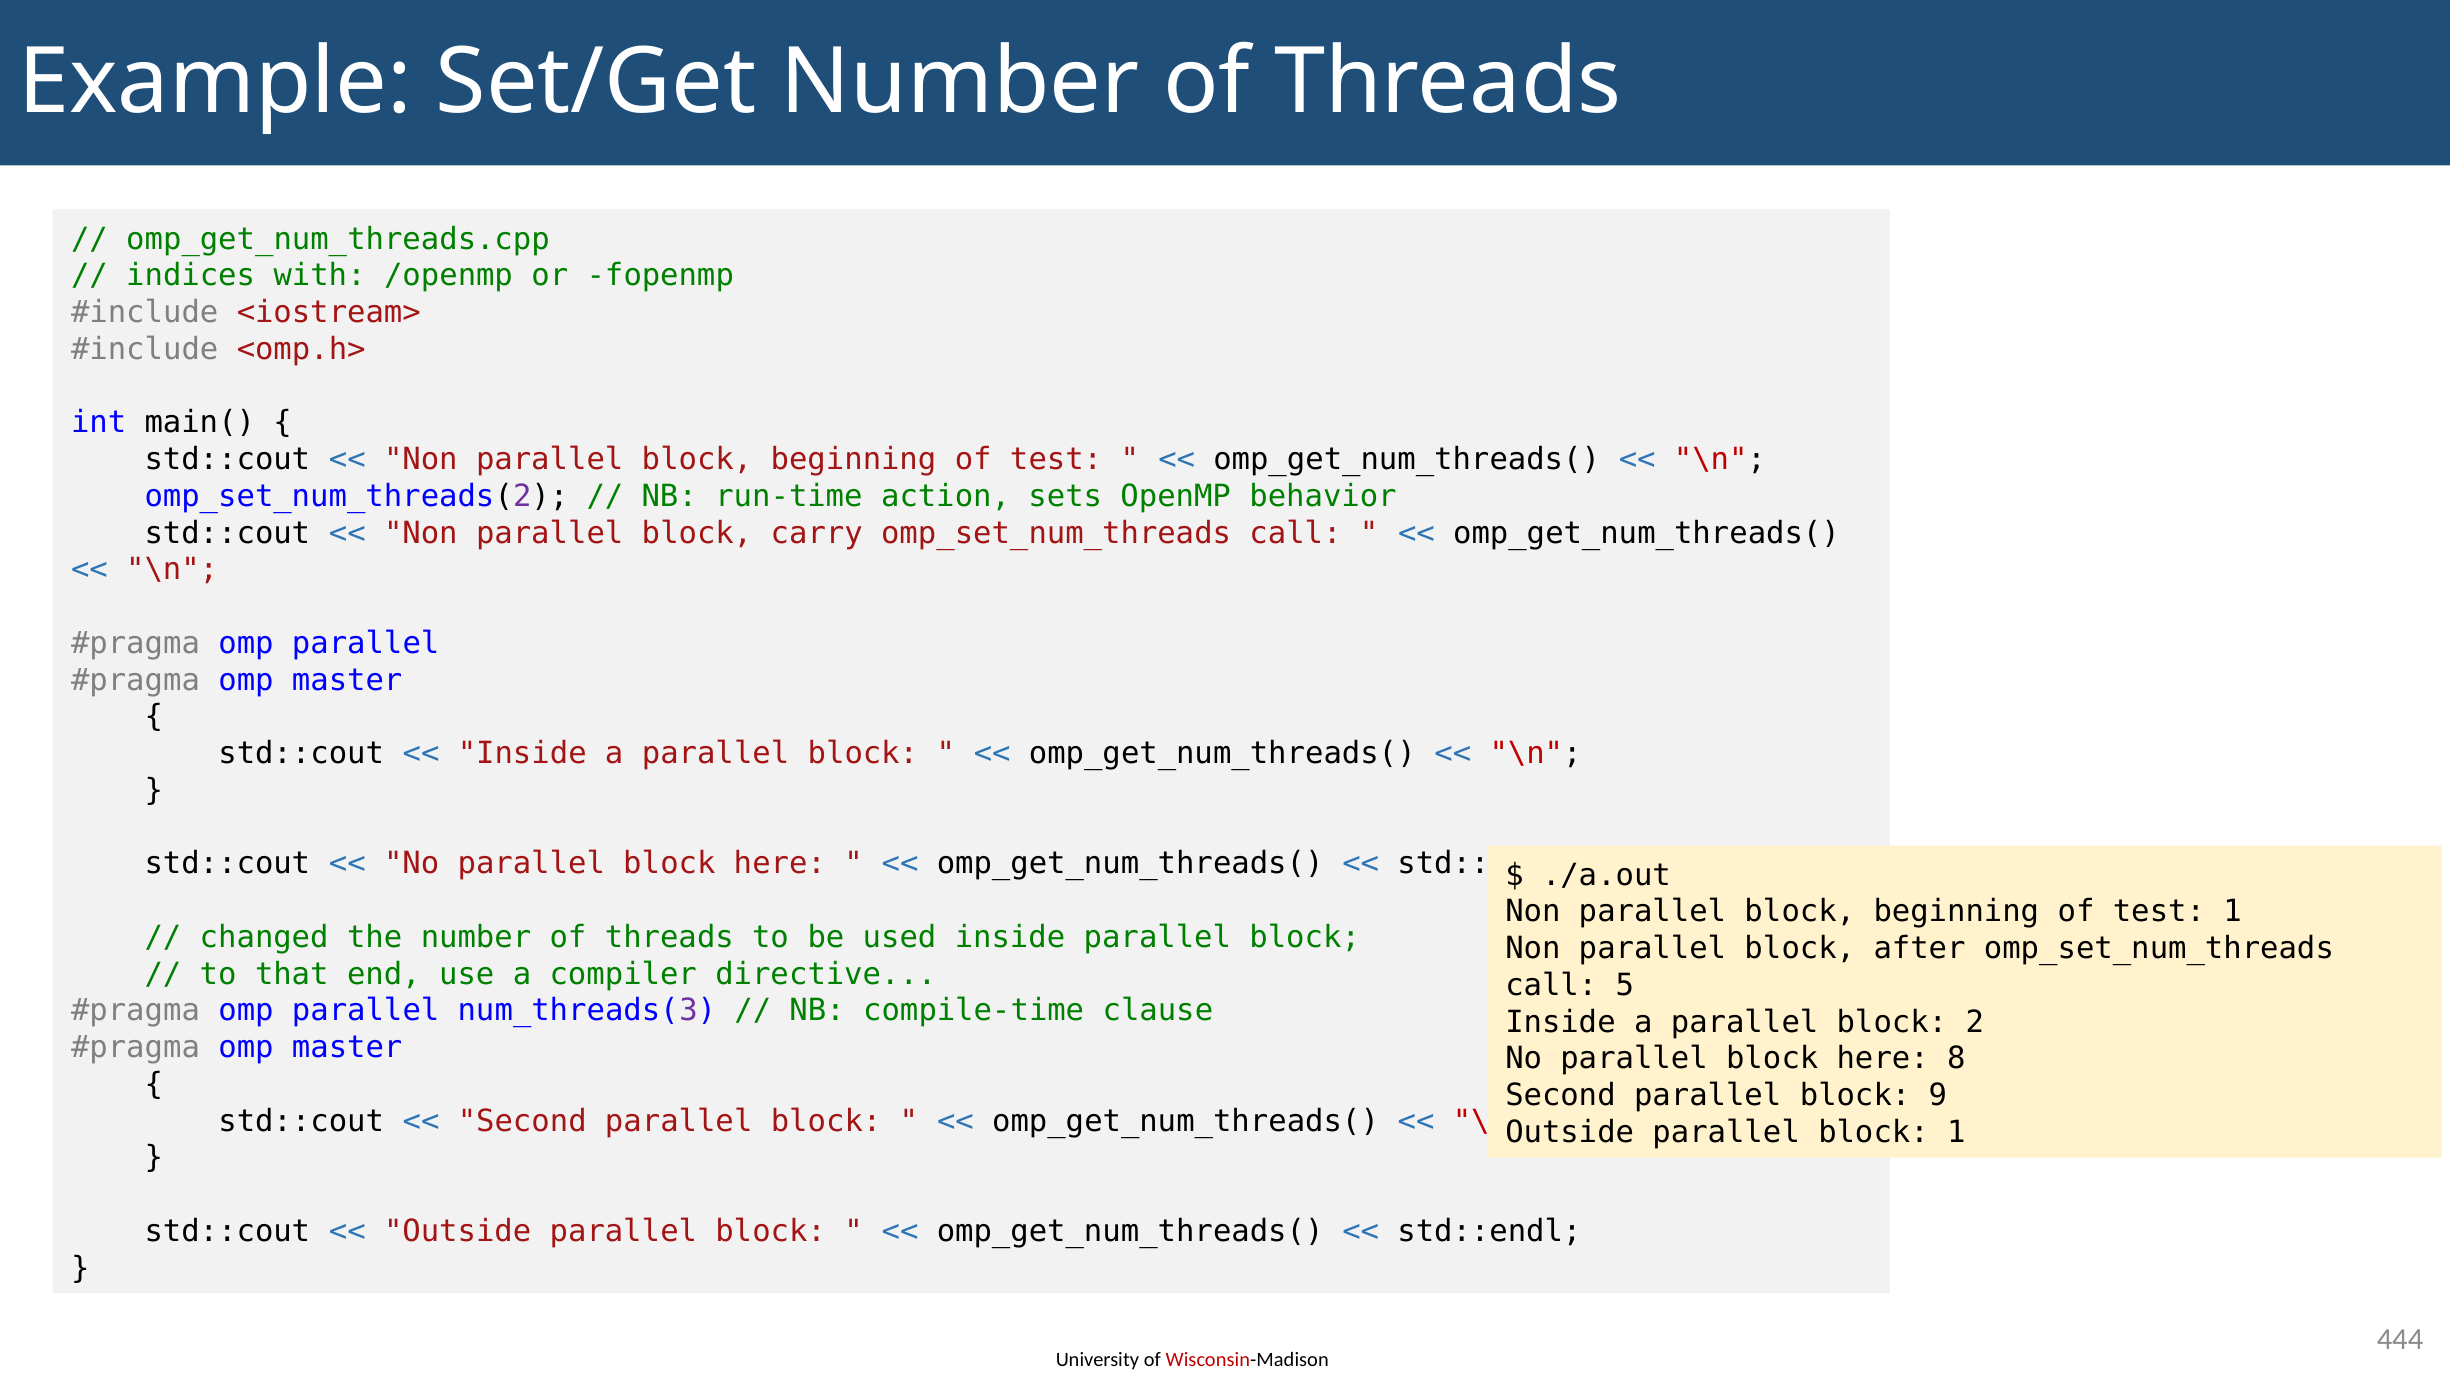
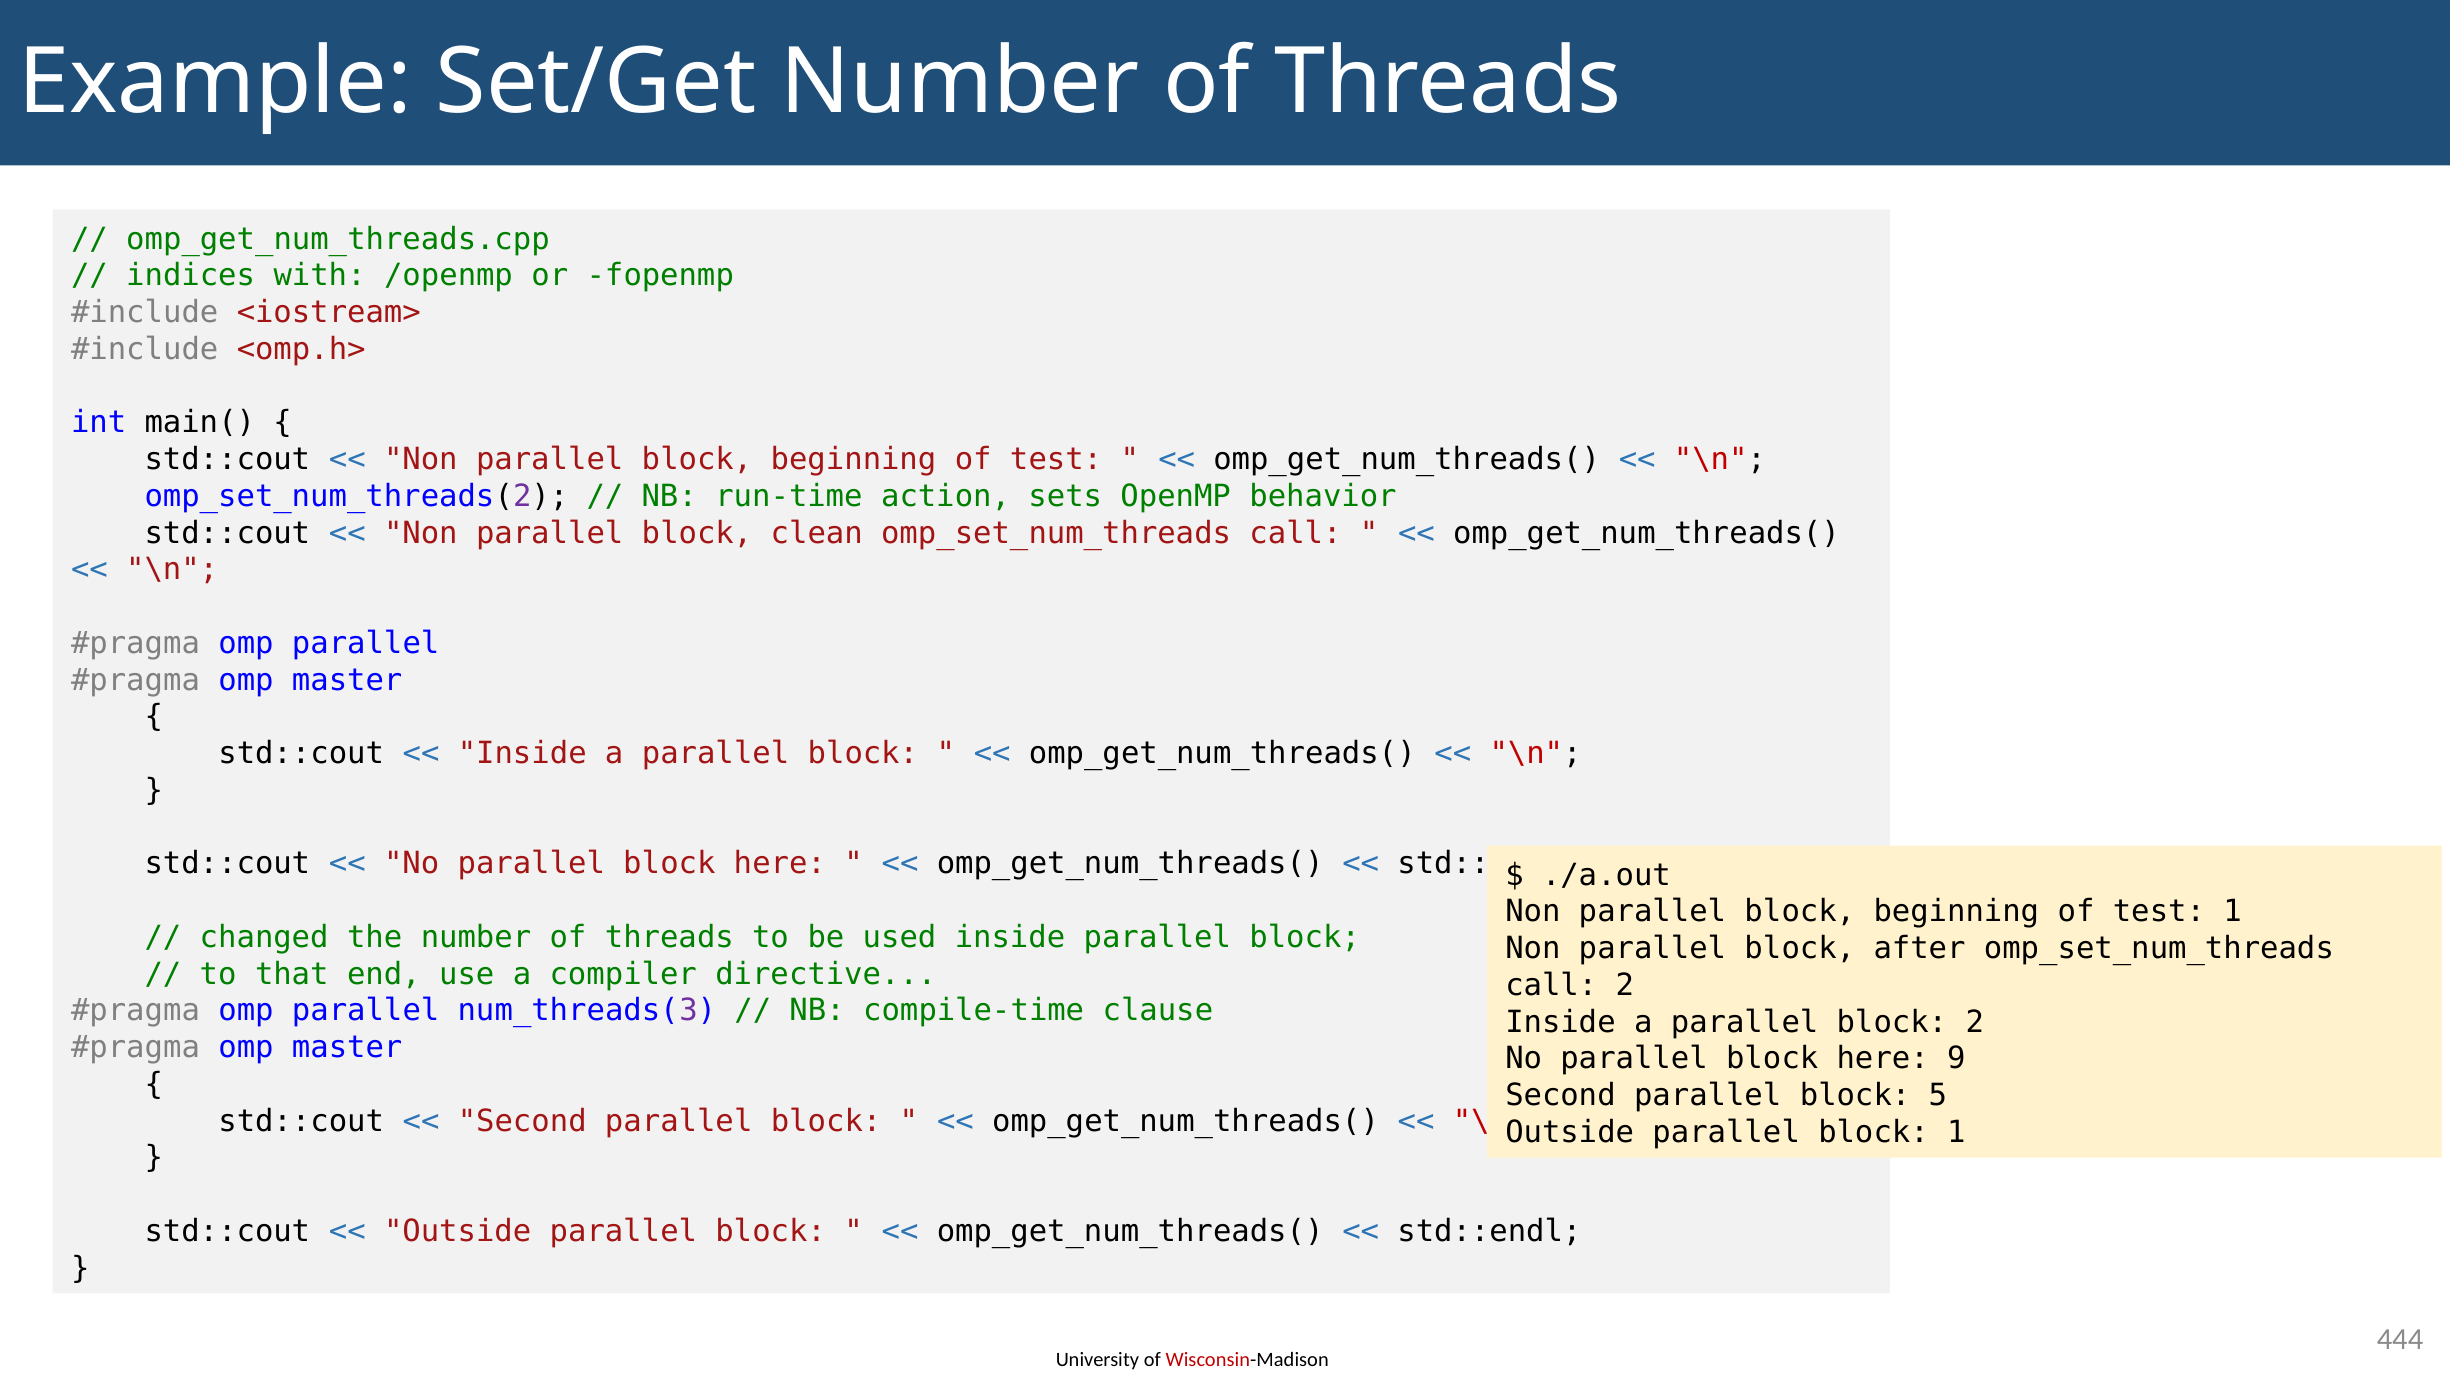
carry: carry -> clean (817, 533)
call 5: 5 -> 2 (1625, 985)
8: 8 -> 9 (1956, 1059)
9: 9 -> 5 (1938, 1096)
